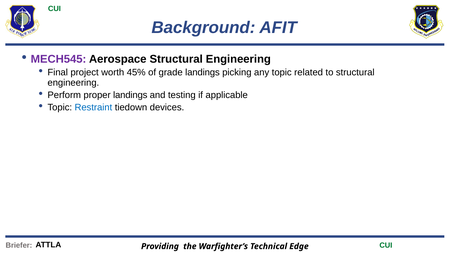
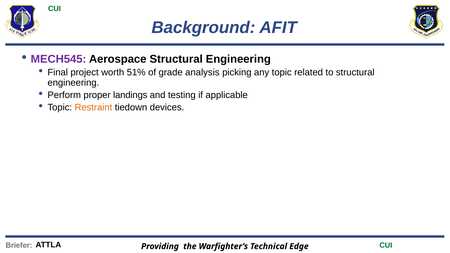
45%: 45% -> 51% (136, 72)
grade landings: landings -> analysis (202, 72)
Restraint colour: blue -> orange (93, 108)
